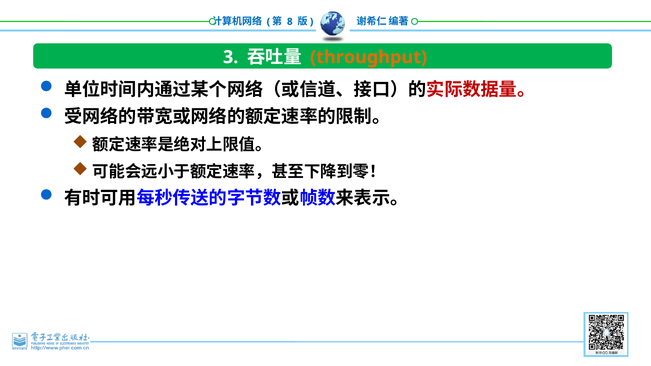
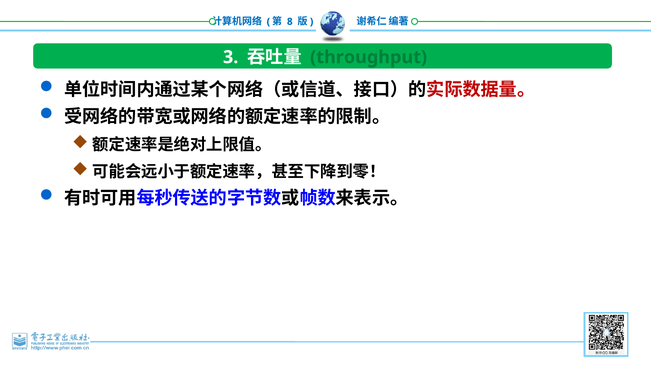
throughput colour: orange -> green (369, 57)
